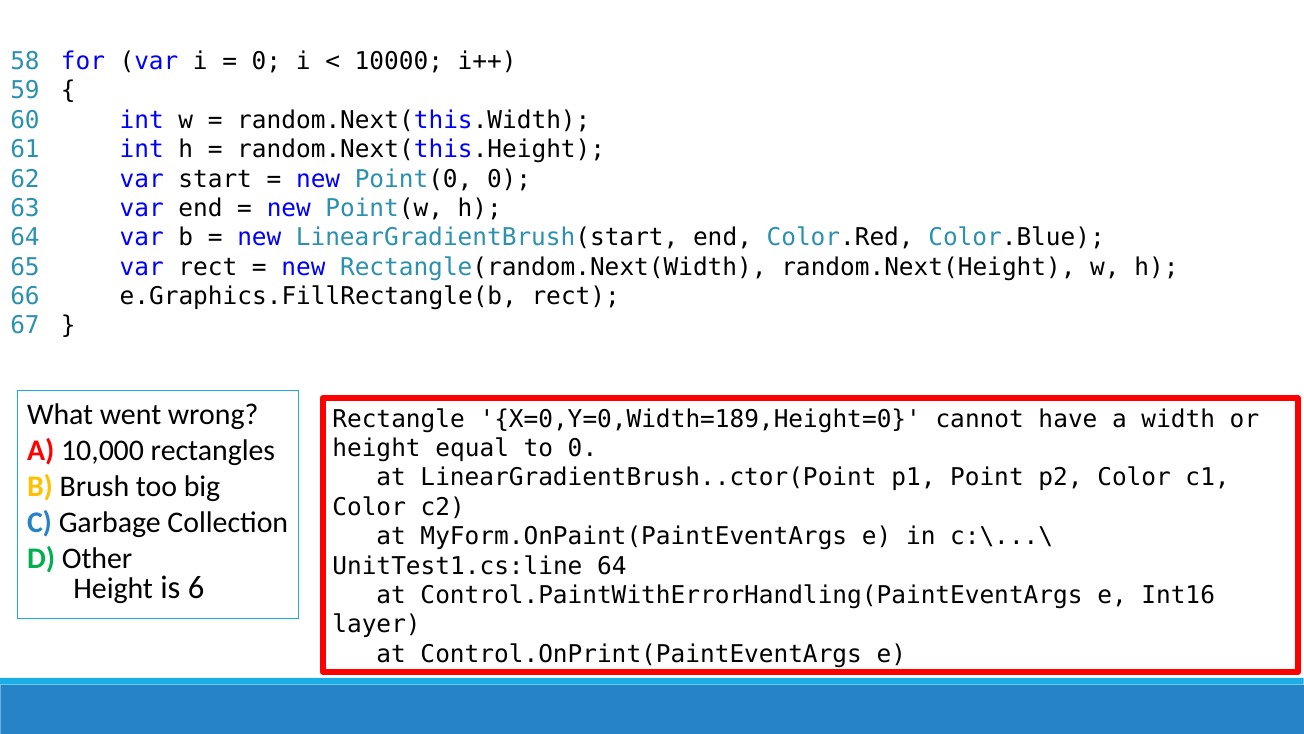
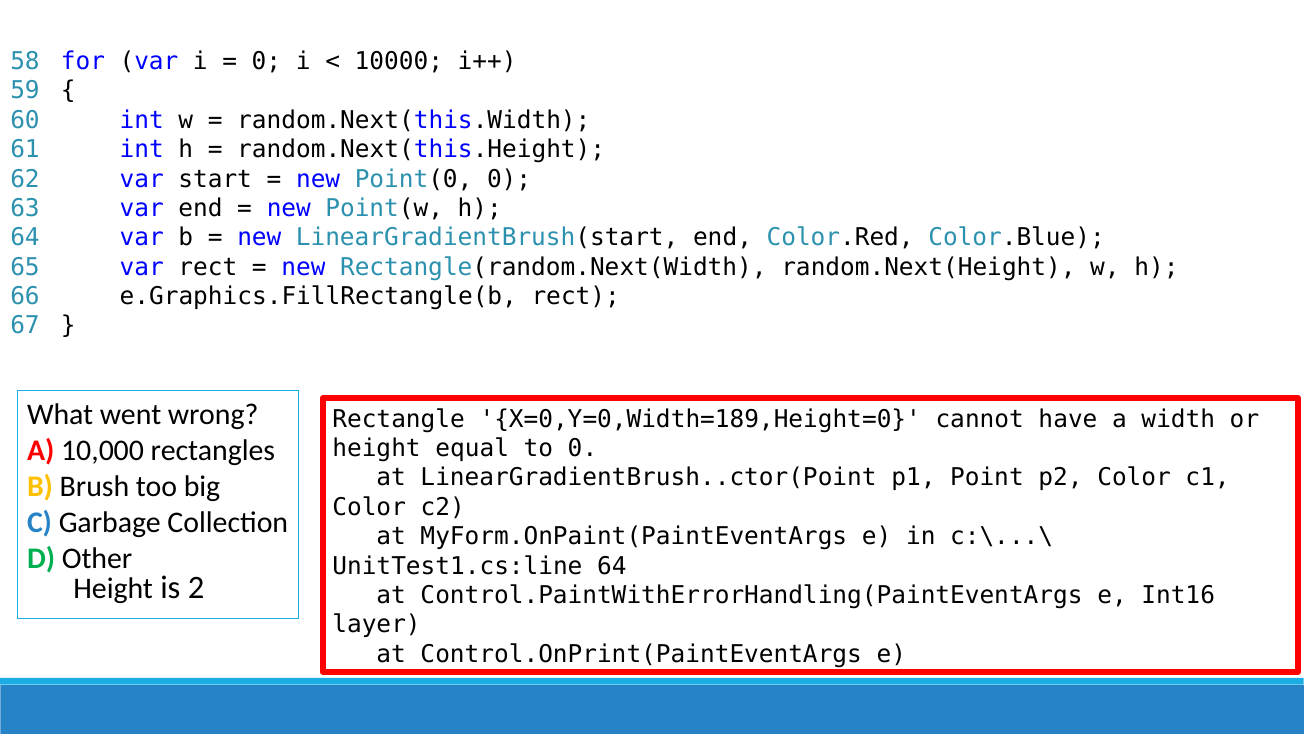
6: 6 -> 2 (196, 587)
